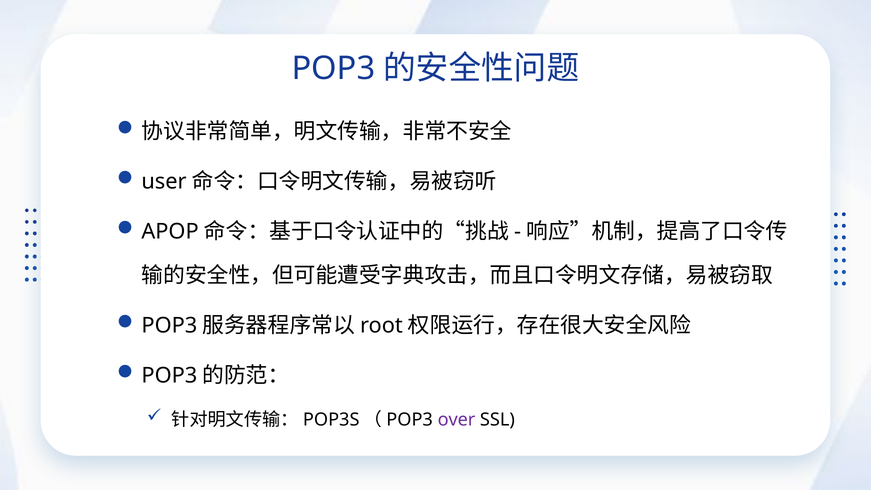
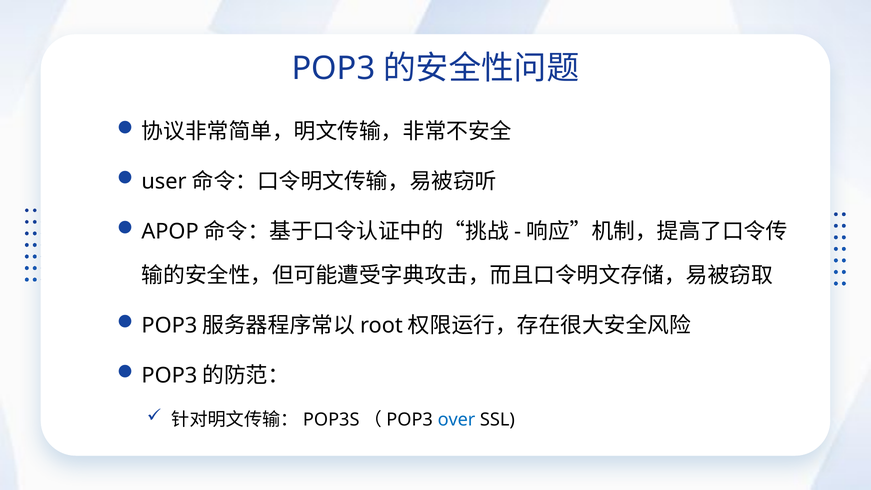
over colour: purple -> blue (456, 420)
